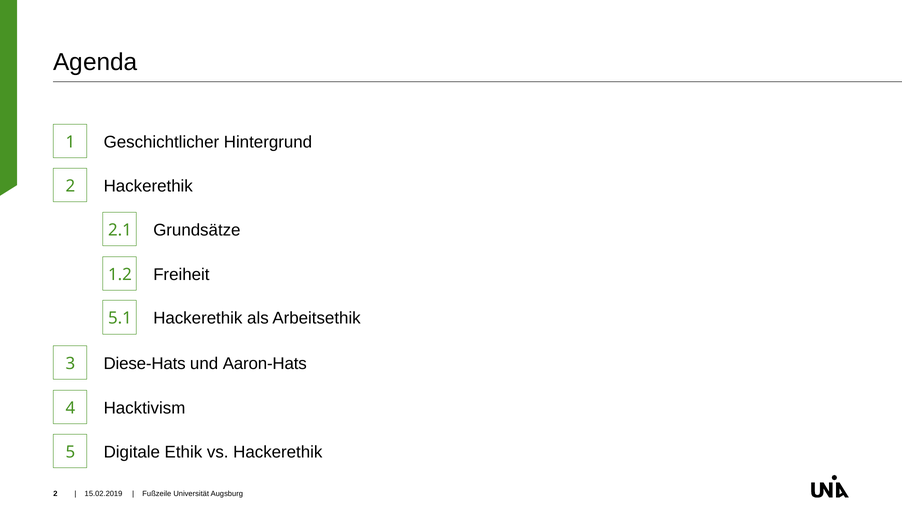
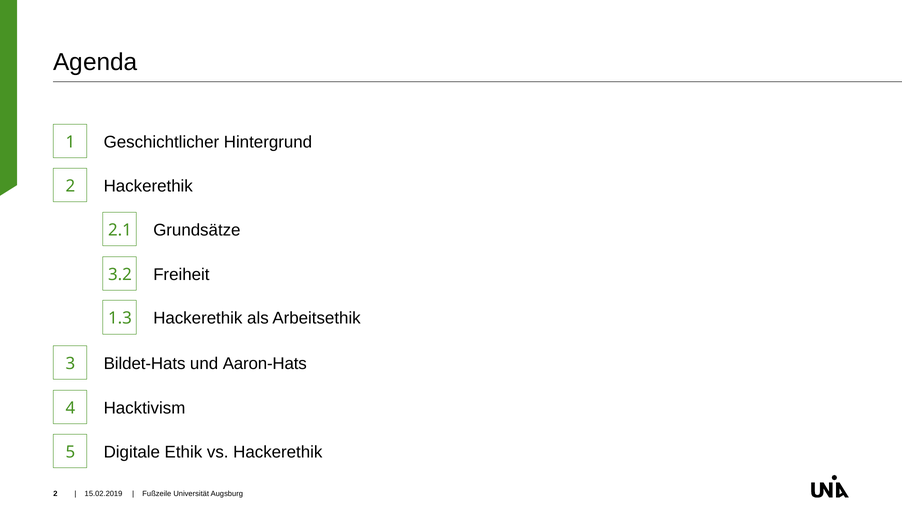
1.2: 1.2 -> 3.2 (120, 274)
5.1: 5.1 -> 1.3 (120, 318)
Diese-Hats: Diese-Hats -> Bildet-Hats (145, 363)
